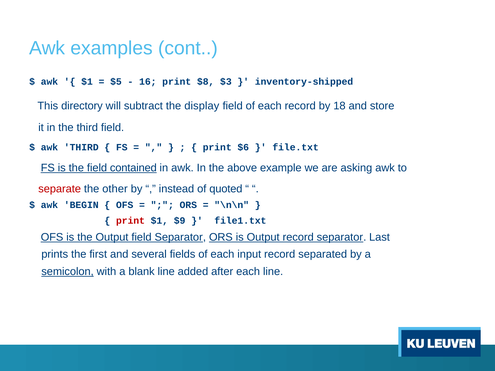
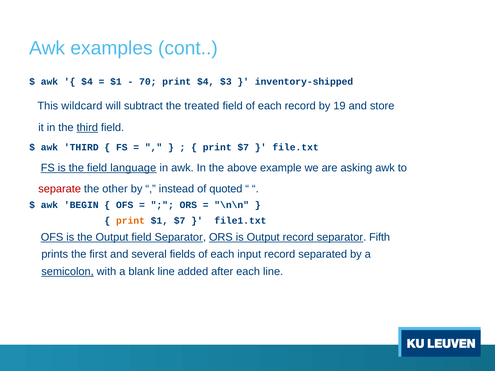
$1: $1 -> $4 (87, 82)
$5: $5 -> $1 (116, 82)
16: 16 -> 70 (148, 82)
print $8: $8 -> $4 (206, 82)
directory: directory -> wildcard (82, 106)
display: display -> treated (202, 106)
18: 18 -> 19 (339, 106)
third underline: none -> present (87, 128)
print $6: $6 -> $7 (243, 147)
contained: contained -> language (133, 168)
print colour: red -> orange (130, 221)
$1 $9: $9 -> $7 (180, 221)
Last: Last -> Fifth (380, 237)
